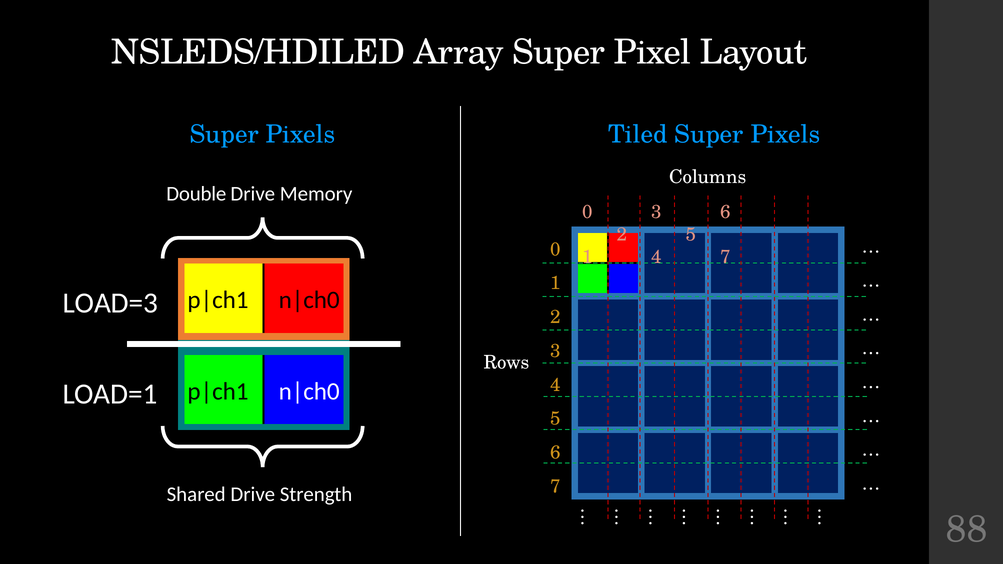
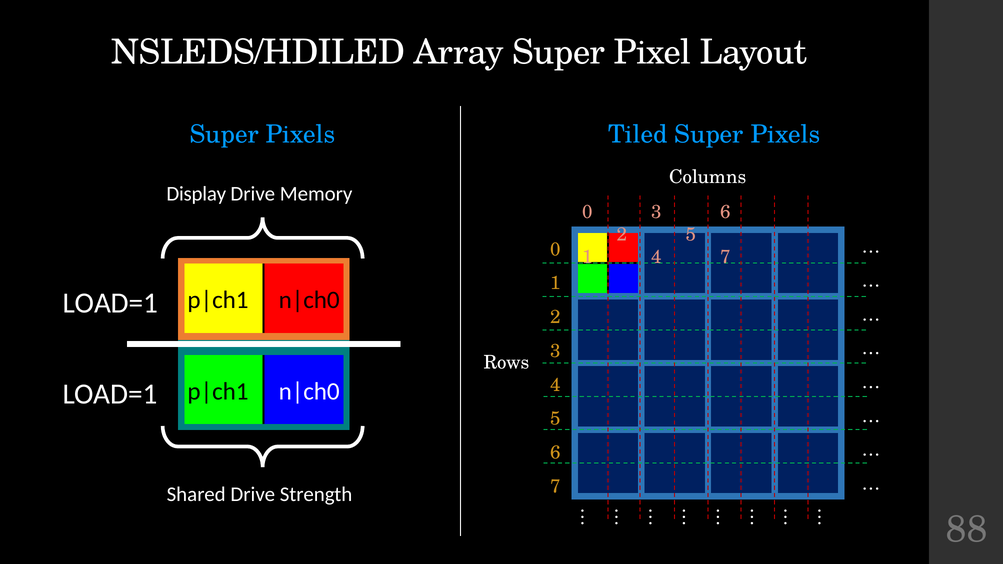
Double: Double -> Display (196, 194)
LOAD=3: LOAD=3 -> LOAD=1 (110, 303)
